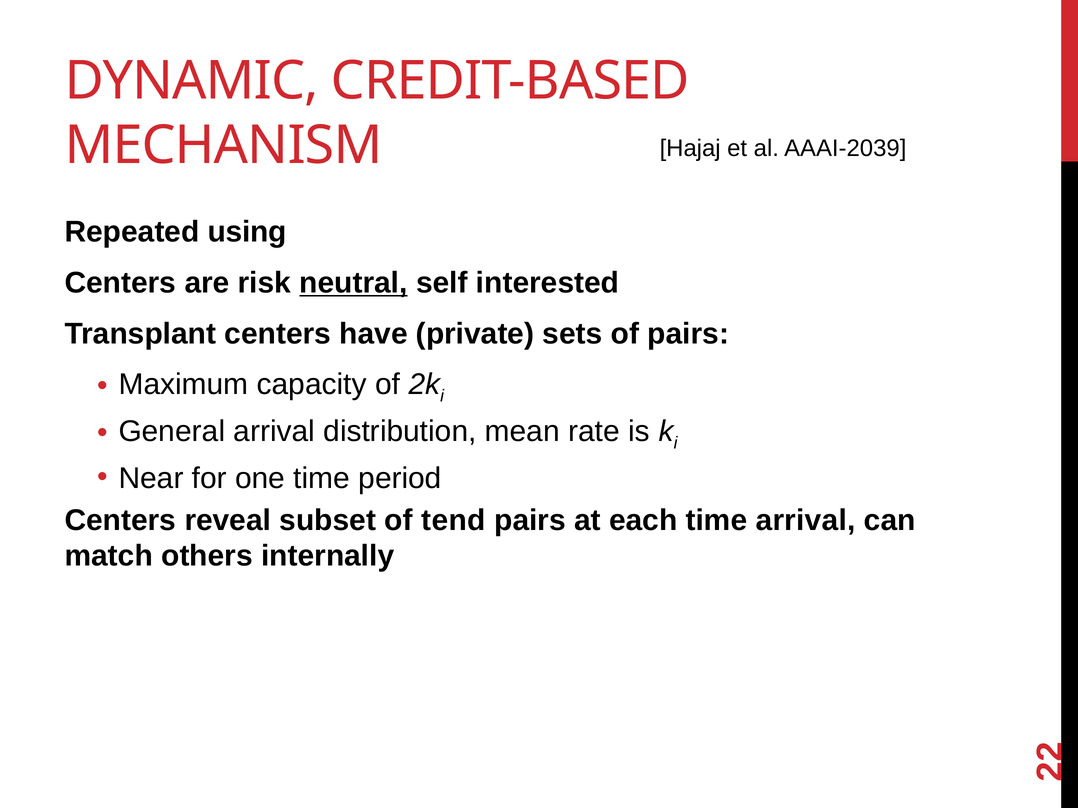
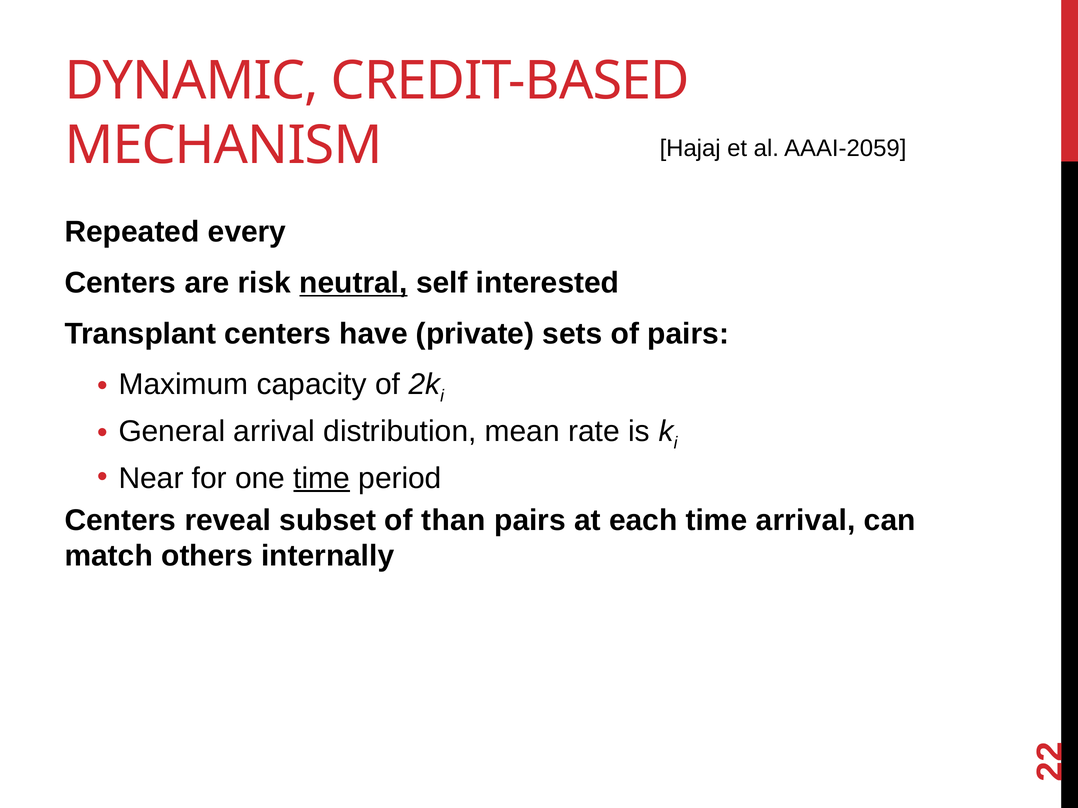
AAAI-2039: AAAI-2039 -> AAAI-2059 (845, 148)
using: using -> every (247, 232)
time underline: none -> present (322, 479)
tend: tend -> than (453, 520)
